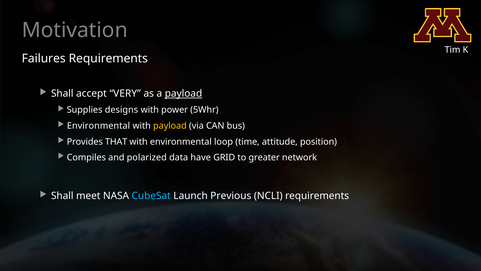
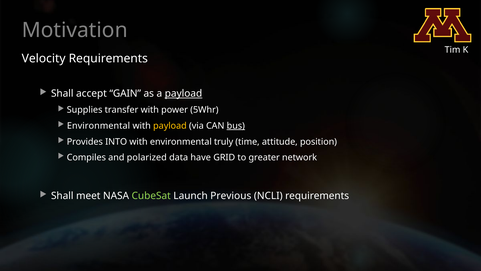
Failures: Failures -> Velocity (44, 58)
VERY: VERY -> GAIN (125, 93)
designs: designs -> transfer (122, 110)
bus underline: none -> present (236, 126)
THAT: THAT -> INTO (116, 141)
loop: loop -> truly (224, 141)
CubeSat colour: light blue -> light green (151, 196)
